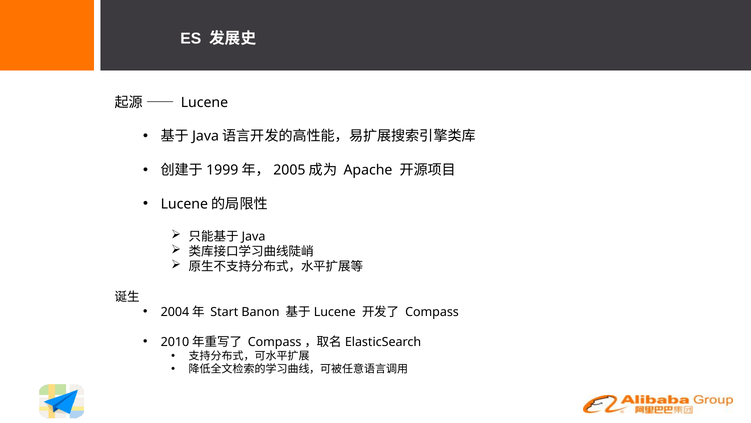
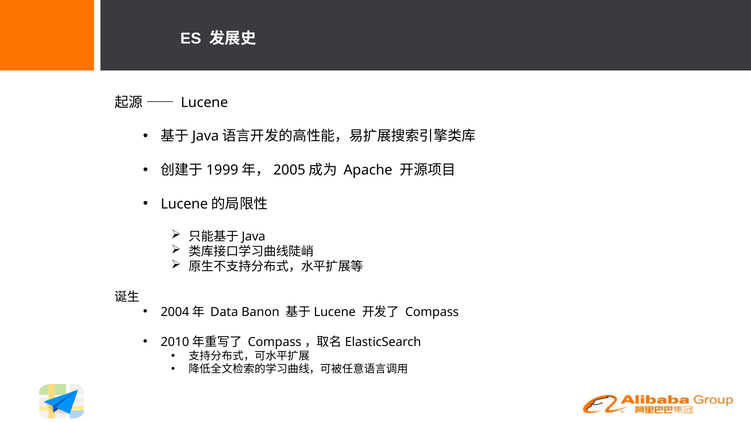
Start: Start -> Data (224, 311)
